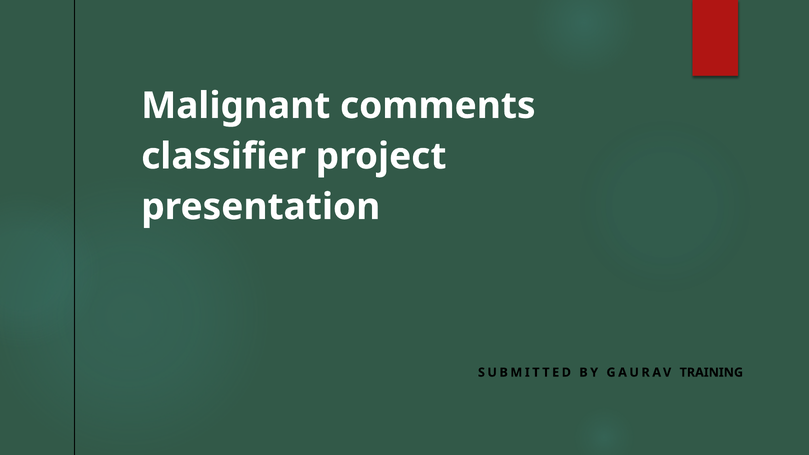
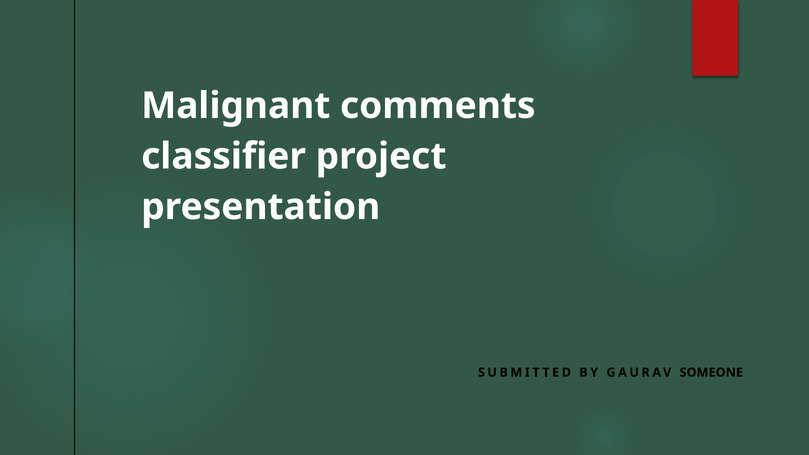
TRAINING: TRAINING -> SOMEONE (711, 373)
